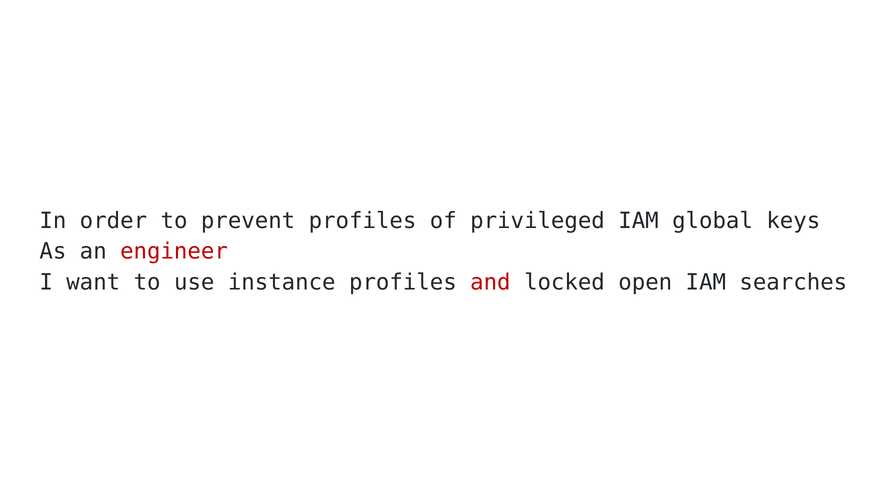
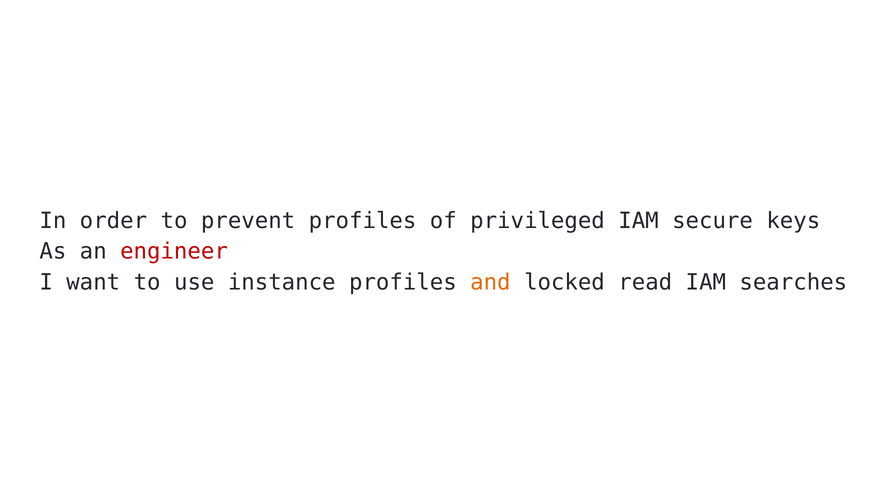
global: global -> secure (713, 220)
and colour: red -> orange (490, 282)
open: open -> read (645, 282)
